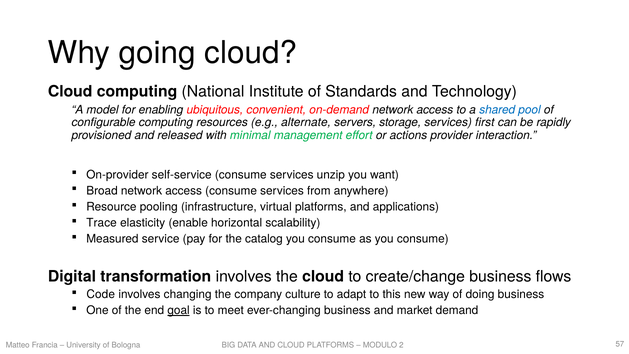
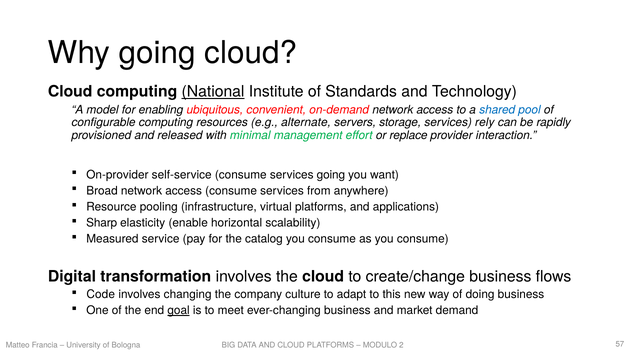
National underline: none -> present (213, 92)
first: first -> rely (485, 122)
actions: actions -> replace (409, 135)
services unzip: unzip -> going (331, 175)
Trace: Trace -> Sharp (102, 223)
